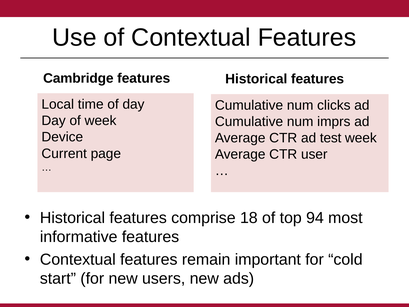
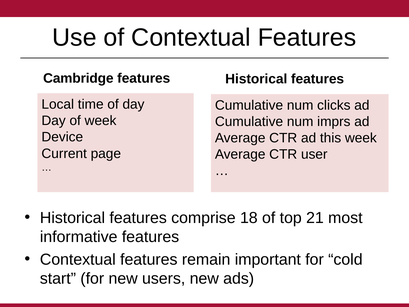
test: test -> this (331, 138)
94: 94 -> 21 (315, 218)
